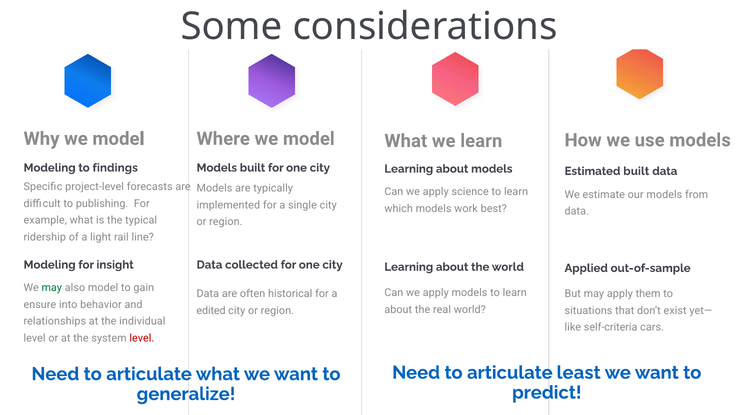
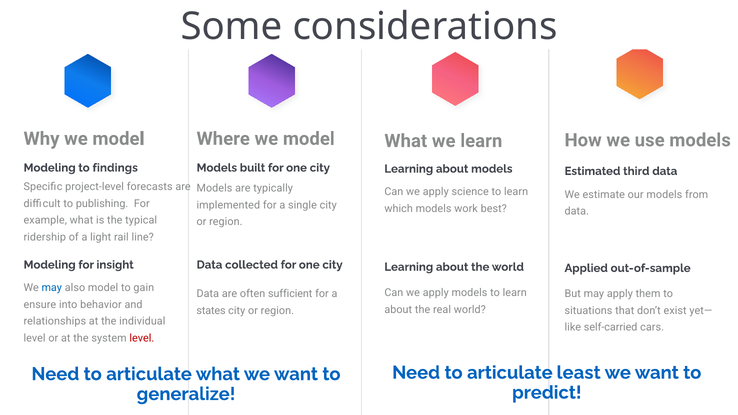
Estimated built: built -> third (636, 171)
may colour: green -> blue (52, 288)
historical: historical -> sufficient (290, 294)
edited: edited -> states (211, 311)
self-criteria: self-criteria -> self-carried (611, 327)
